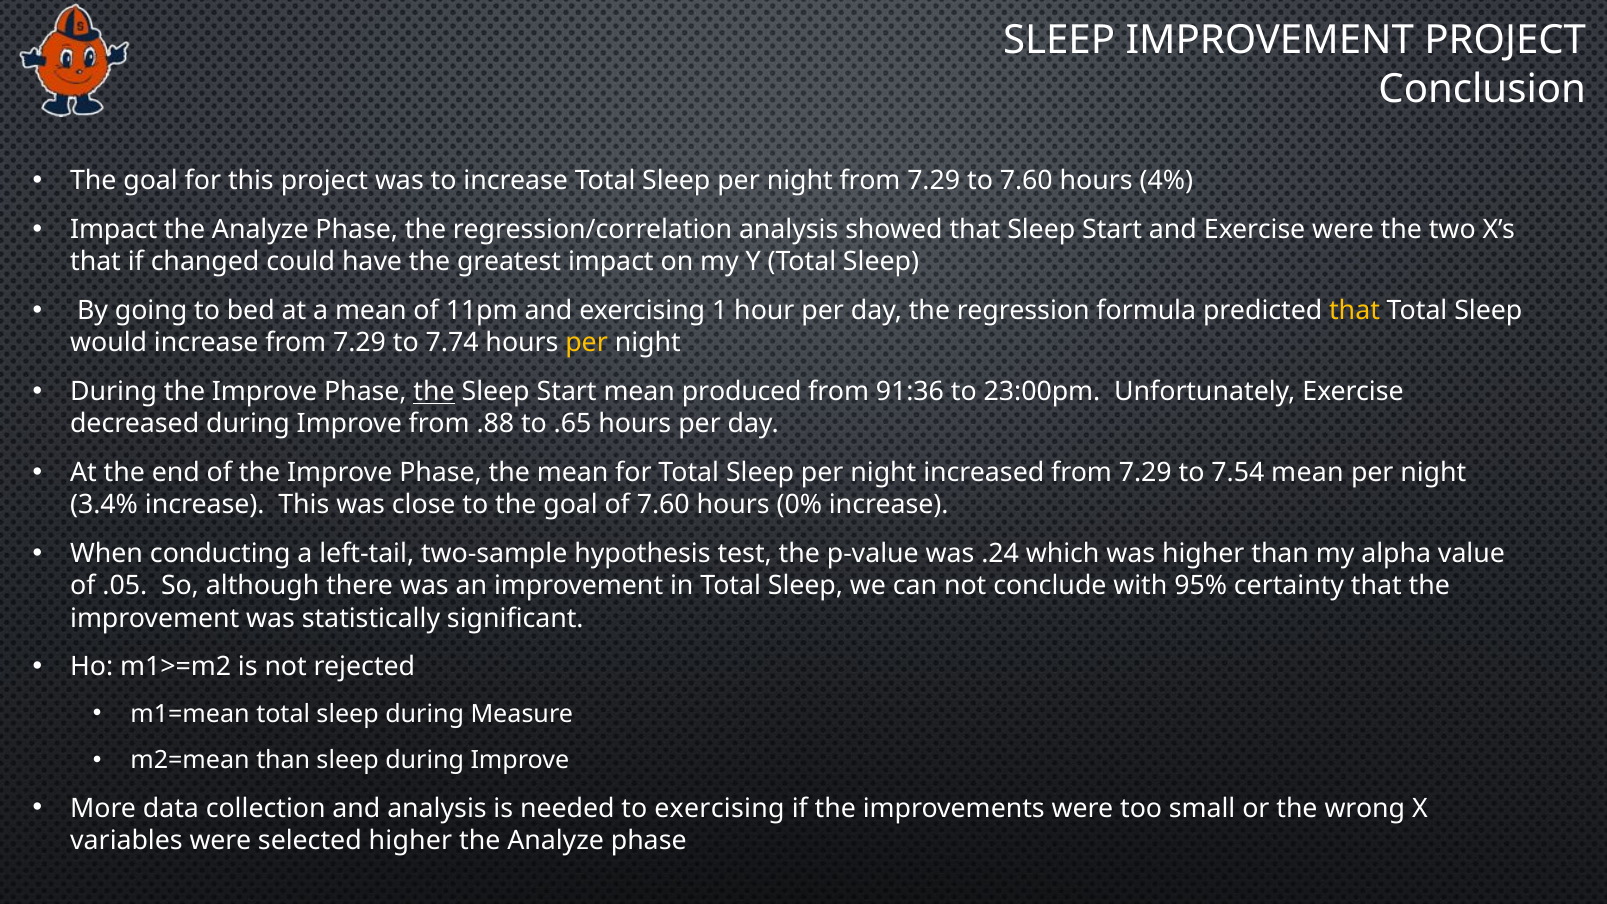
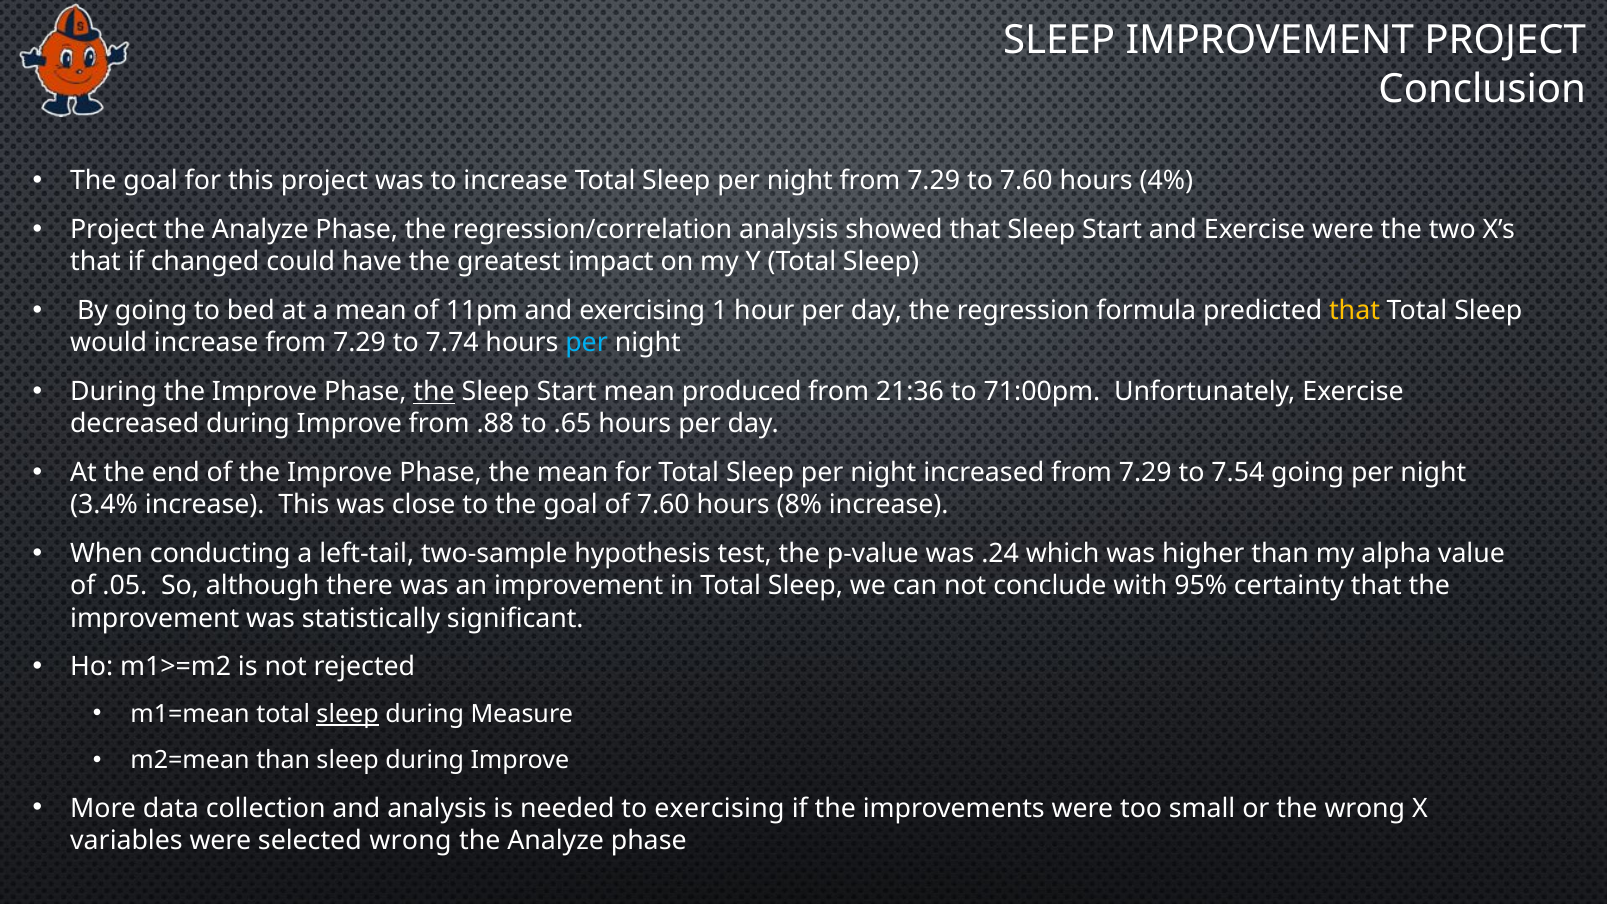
Impact: Impact -> Project (114, 230)
per colour: yellow -> light blue (587, 343)
91:36: 91:36 -> 21:36 (910, 392)
23:00pm: 23:00pm -> 71:00pm (1042, 392)
7.54 mean: mean -> going (1308, 473)
0%: 0% -> 8% (799, 505)
sleep underline: none -> present (348, 714)
selected higher: higher -> wrong (410, 840)
